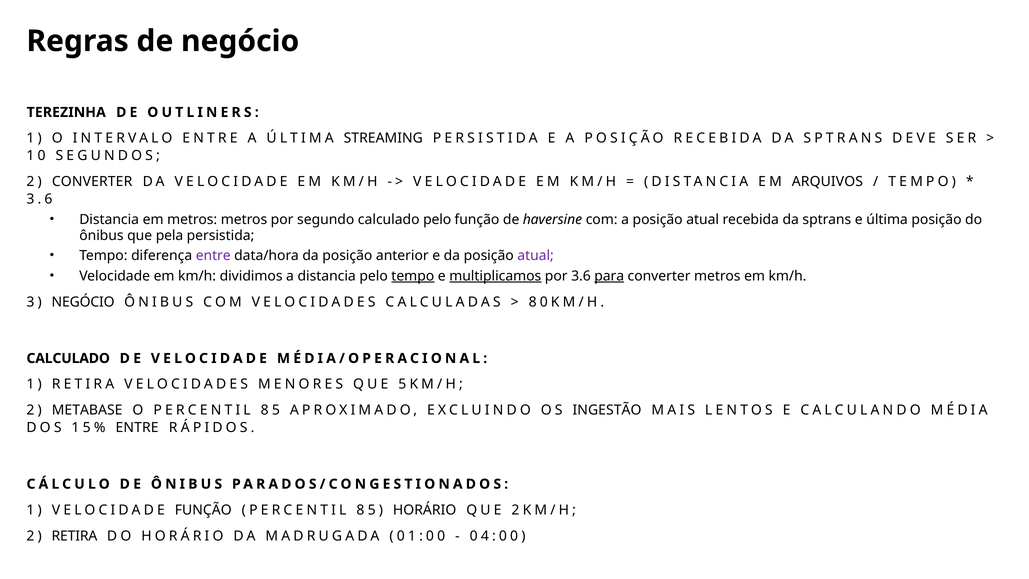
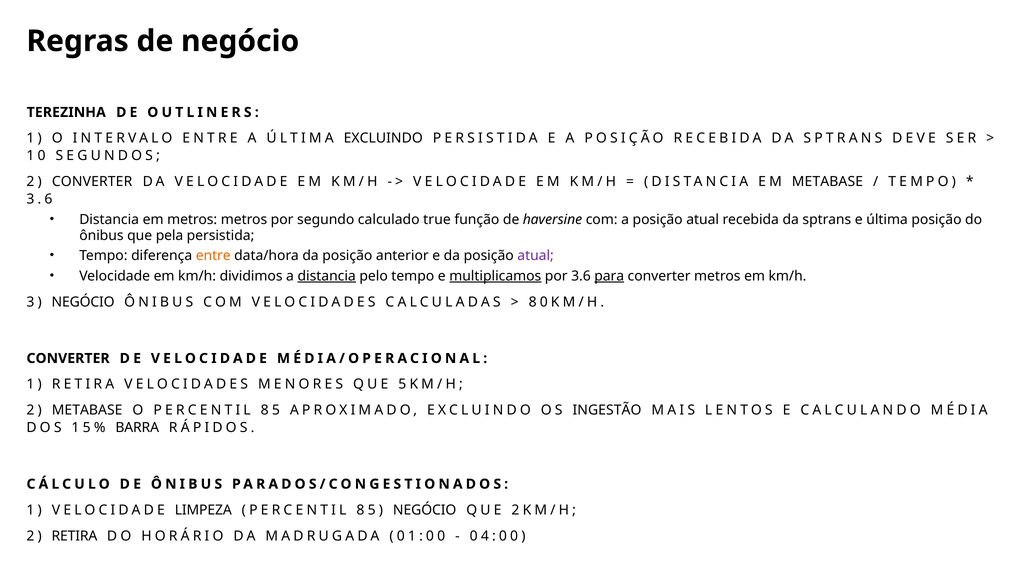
ÚLTIMA STREAMING: STREAMING -> EXCLUINDO (383, 138)
EM ARQUIVOS: ARQUIVOS -> METABASE (827, 182)
calculado pelo: pelo -> true (437, 219)
entre colour: purple -> orange (213, 256)
distancia underline: none -> present (327, 276)
tempo underline: present -> none (413, 276)
CALCULADO: CALCULADO -> CONVERTER (68, 358)
15% ENTRE: ENTRE -> BARRA (137, 428)
VELOCIDADE FUNÇÃO: FUNÇÃO -> LIMPEZA (203, 510)
85 HORÁRIO: HORÁRIO -> NEGÓCIO (425, 510)
